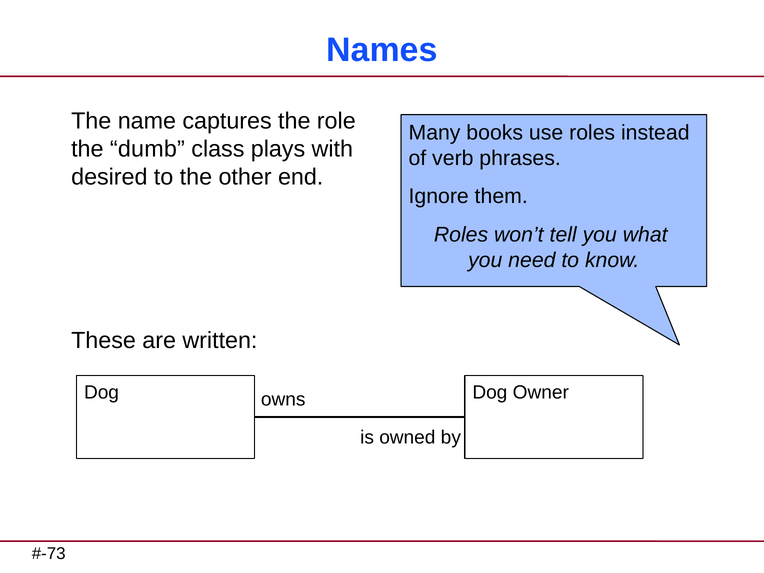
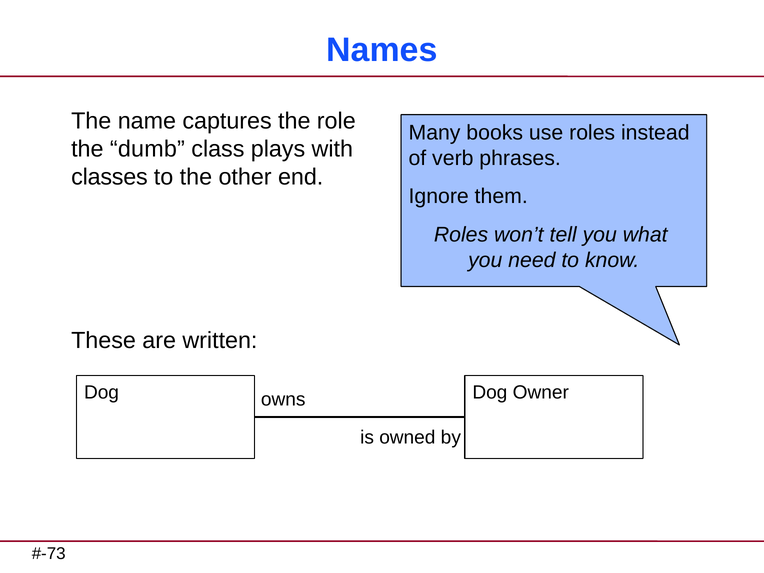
desired: desired -> classes (109, 177)
